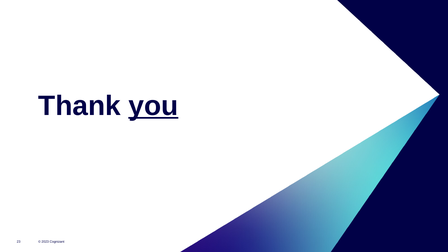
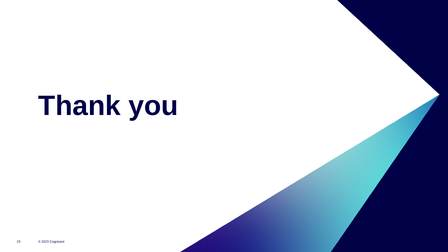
you underline: present -> none (153, 106)
